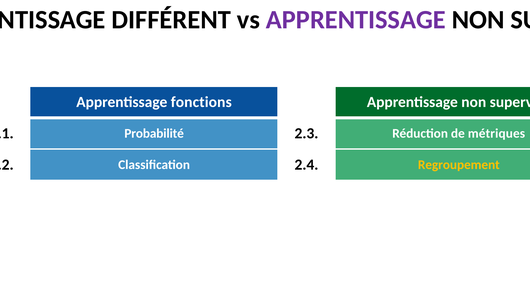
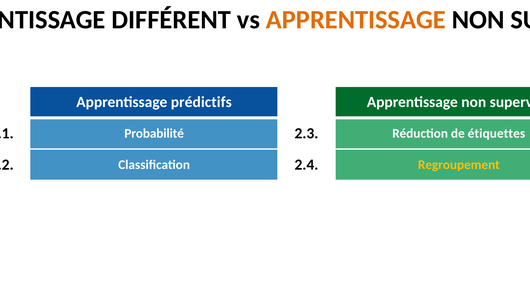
APPRENTISSAGE colour: purple -> orange (356, 20)
fonctions: fonctions -> prédictifs (201, 102)
métriques: métriques -> étiquettes (497, 134)
